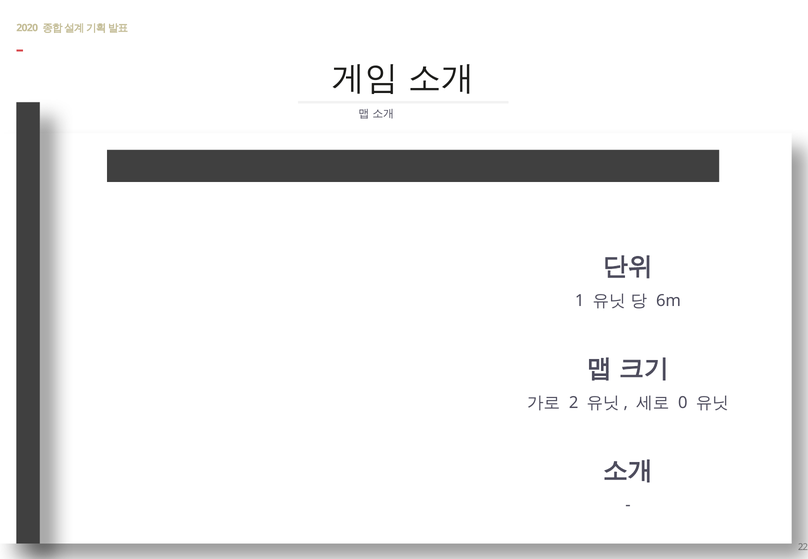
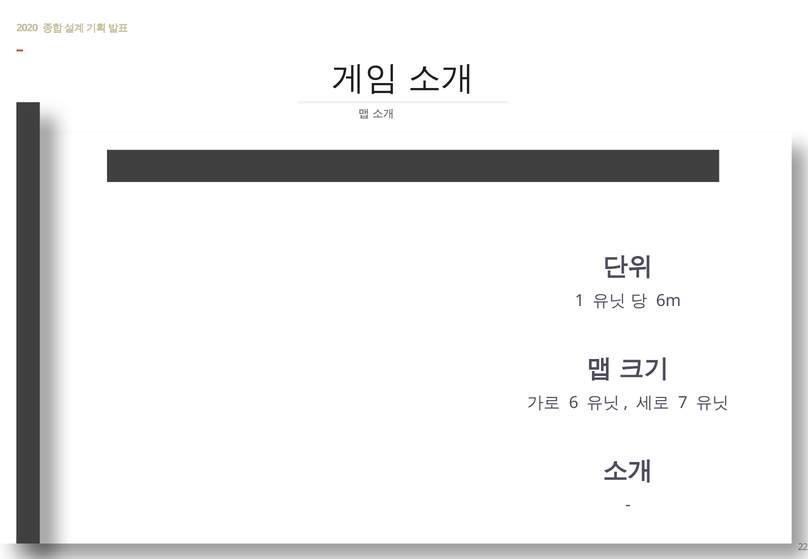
2: 2 -> 6 (574, 403)
0: 0 -> 7 (683, 403)
